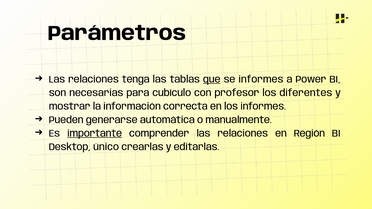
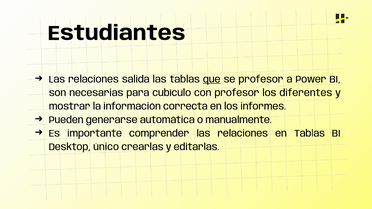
Parámetros: Parámetros -> Estudiantes (117, 33)
tenga: tenga -> salida (136, 79)
se informes: informes -> profesor (261, 79)
importante underline: present -> none (95, 134)
en Región: Región -> Tablas (309, 134)
